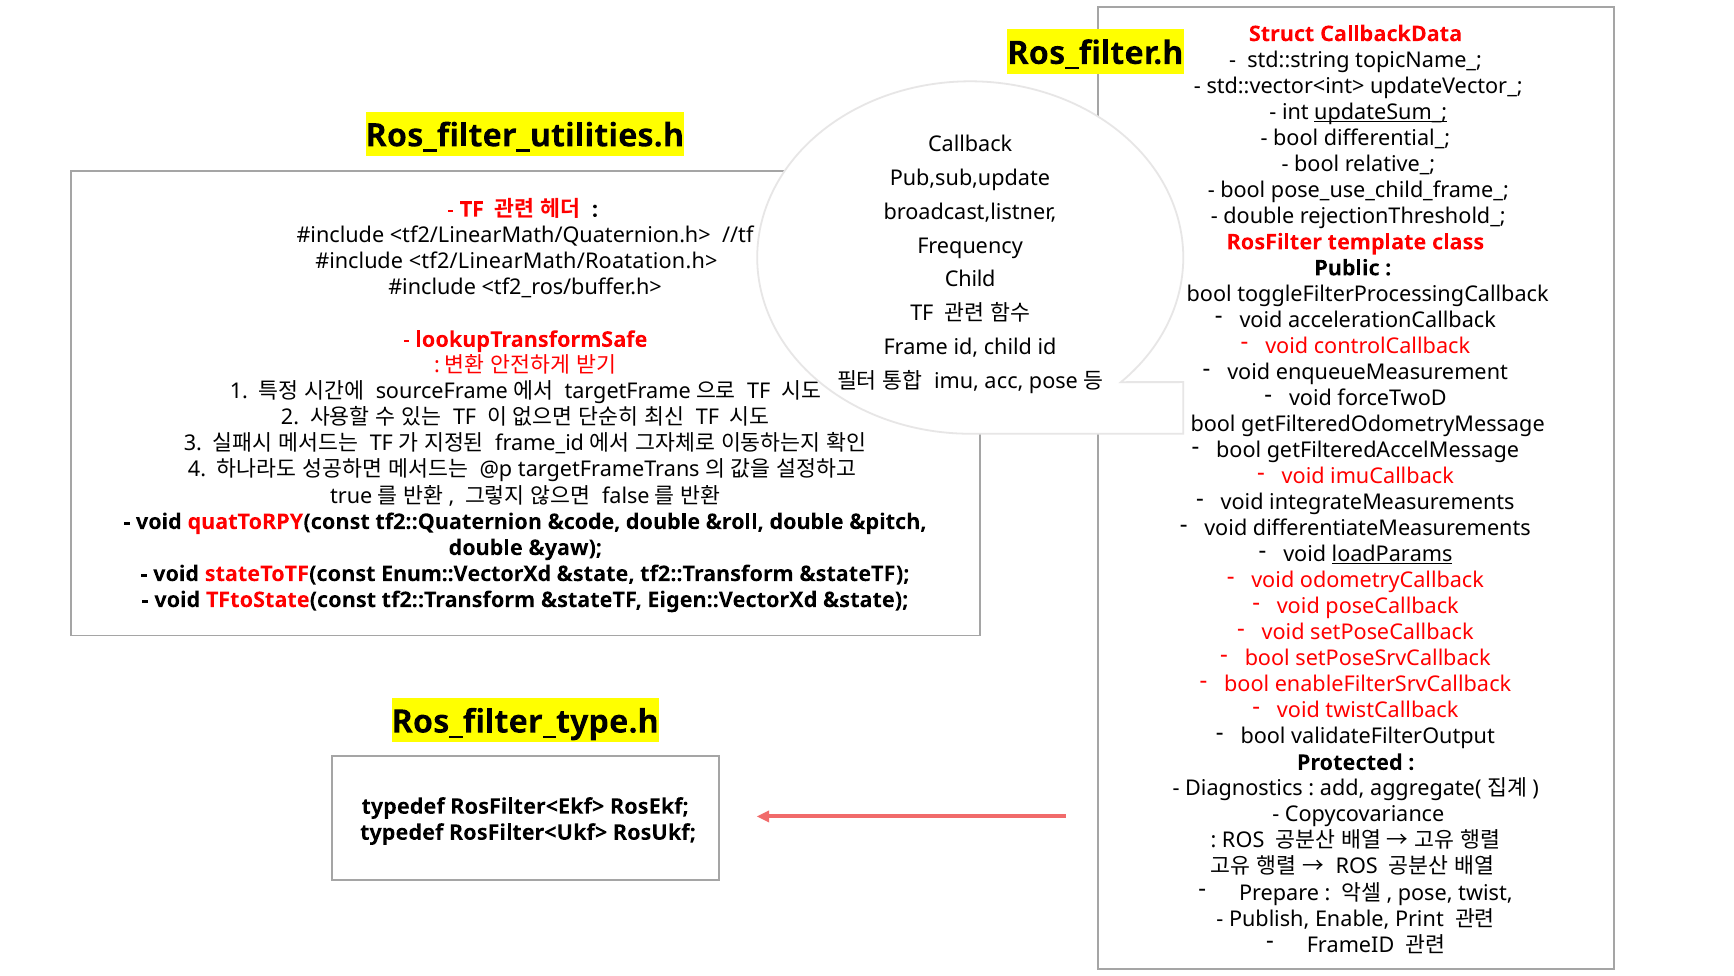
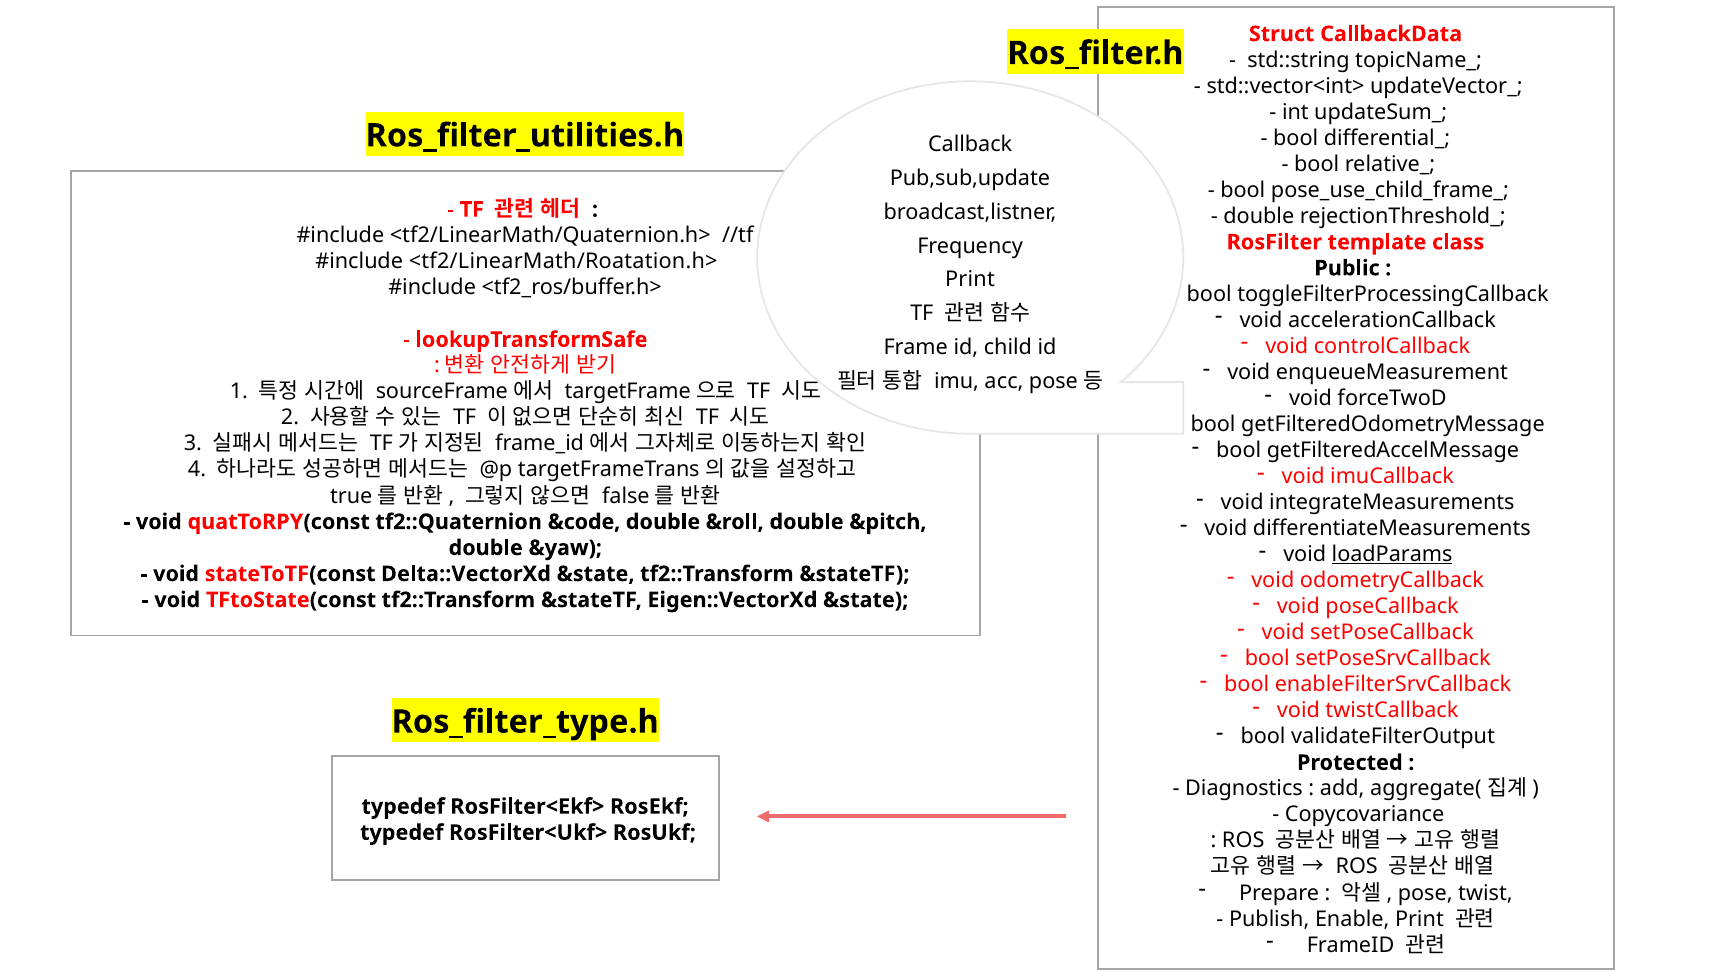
updateSum_ underline: present -> none (1381, 112)
Child: Child -> Print (970, 280)
Enum::VectorXd: Enum::VectorXd -> Delta::VectorXd (466, 574)
